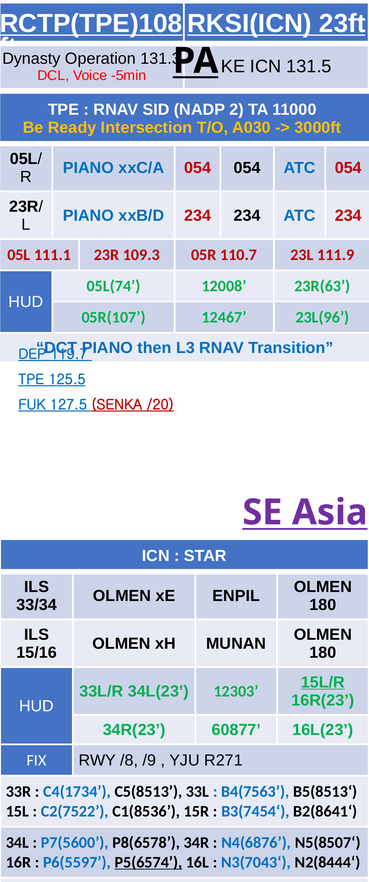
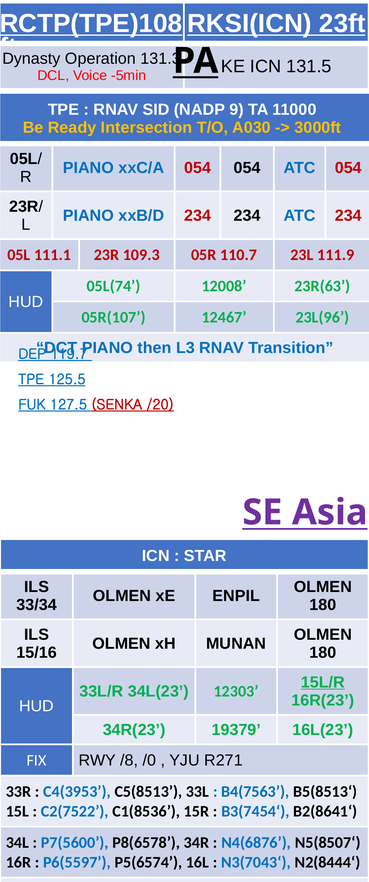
2: 2 -> 9 (237, 110)
60877: 60877 -> 19379 (236, 731)
/9: /9 -> /0 (149, 761)
C4(1734: C4(1734 -> C4(3953 (77, 792)
P5(6574 underline: present -> none (148, 863)
